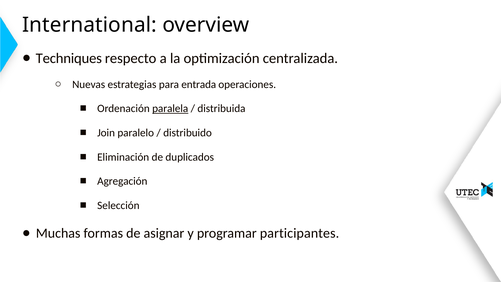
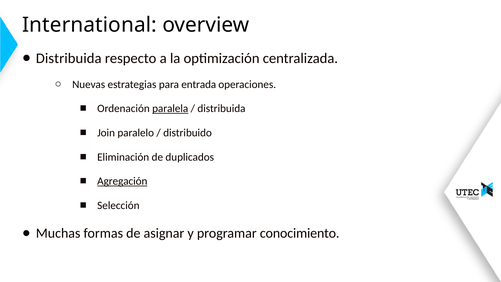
Techniques: Techniques -> Distribuida (69, 58)
Agregación underline: none -> present (122, 181)
participantes: participantes -> conocimiento (300, 233)
